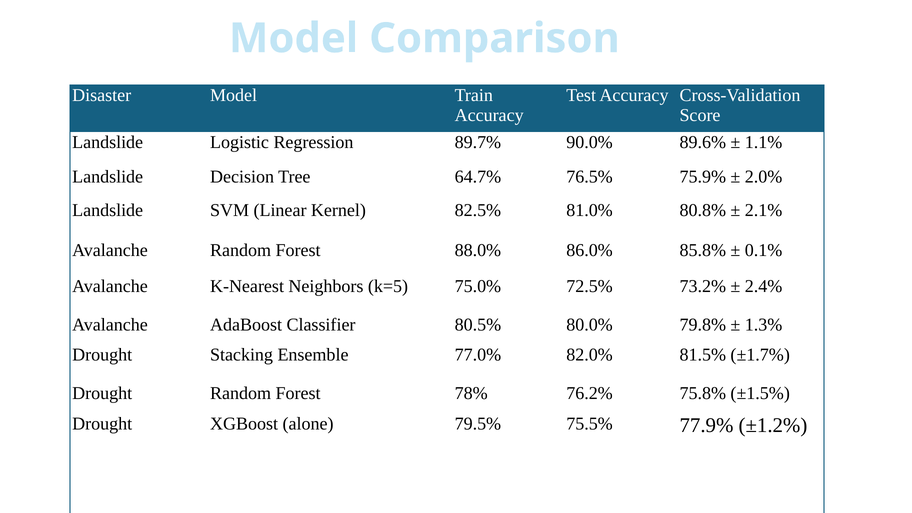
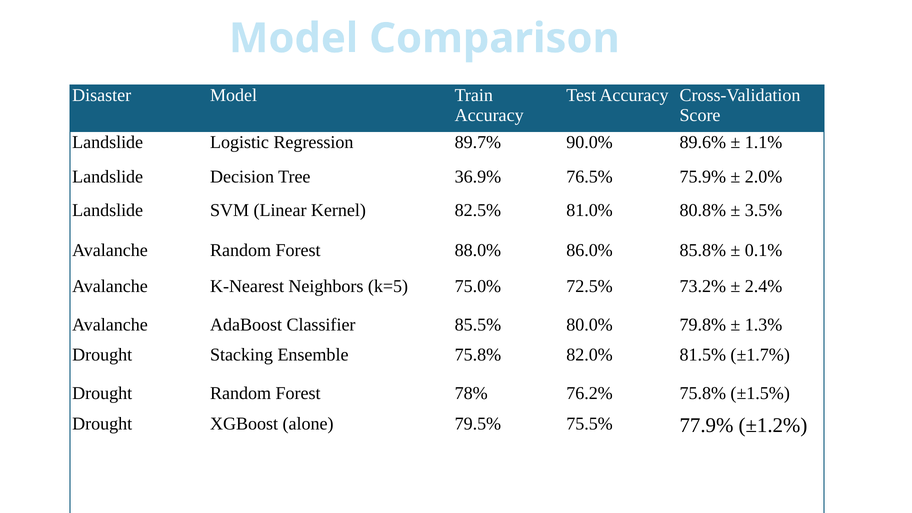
64.7%: 64.7% -> 36.9% (478, 177)
2.1%: 2.1% -> 3.5% (764, 210)
80.5%: 80.5% -> 85.5% (478, 325)
Ensemble 77.0%: 77.0% -> 75.8% (478, 355)
